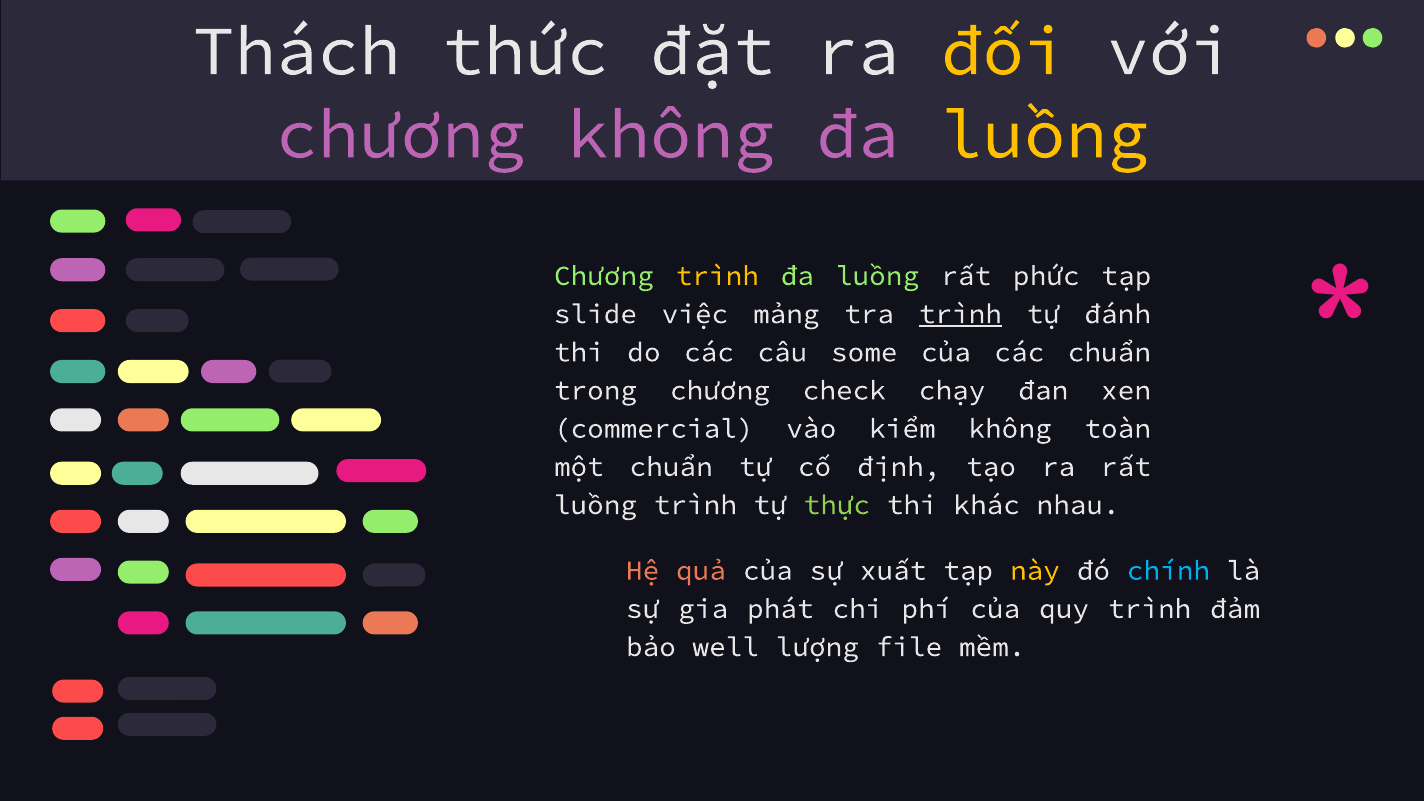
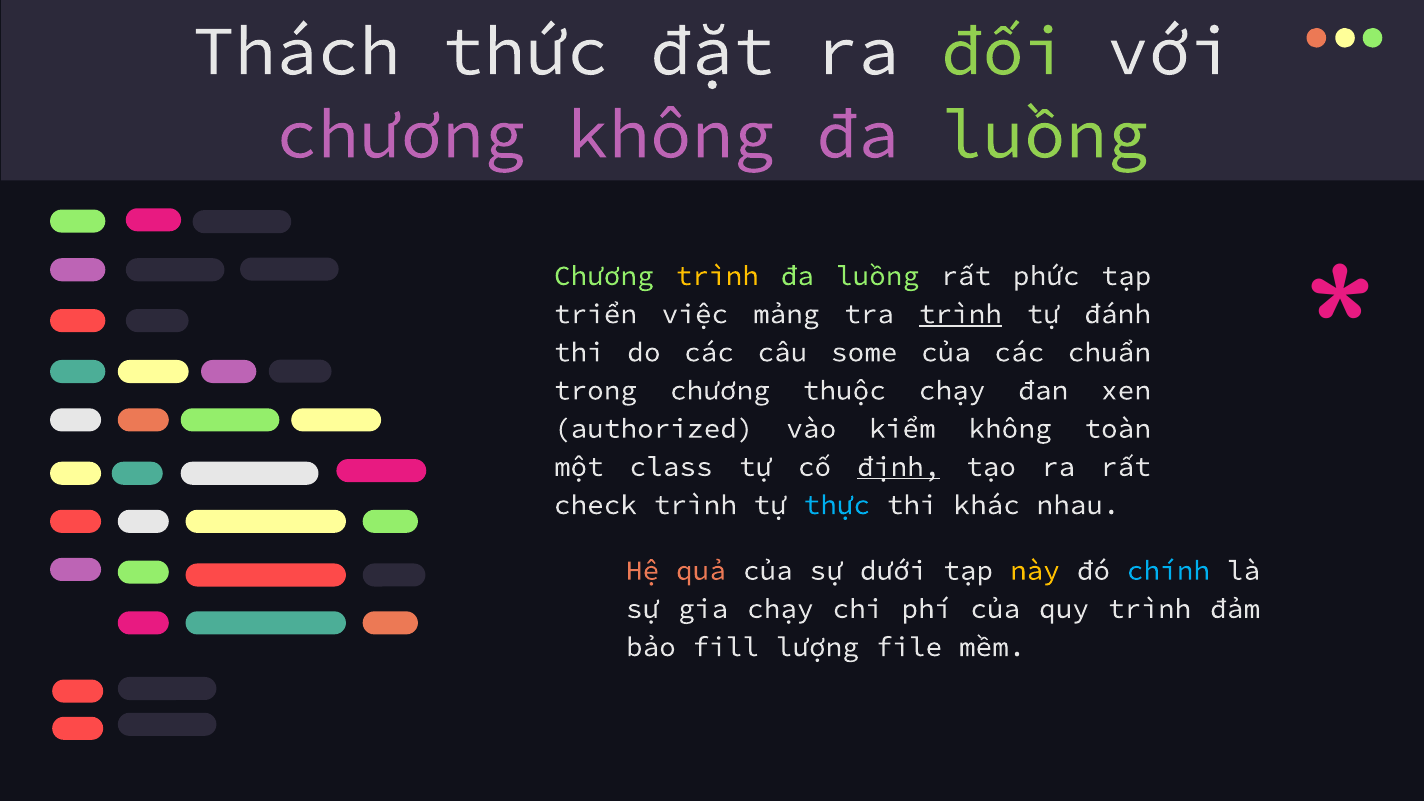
đối colour: yellow -> light green (1003, 51)
luồng colour: yellow -> light green (1045, 134)
slide: slide -> triển (595, 314)
check: check -> thuộc (844, 390)
commercial: commercial -> authorized (654, 429)
một chuẩn: chuẩn -> class (671, 467)
định underline: none -> present (899, 467)
luồng: luồng -> check (595, 505)
thực colour: light green -> light blue (837, 505)
xuất: xuất -> dưới (893, 571)
gia phát: phát -> chạy (780, 609)
well: well -> fill (726, 647)
